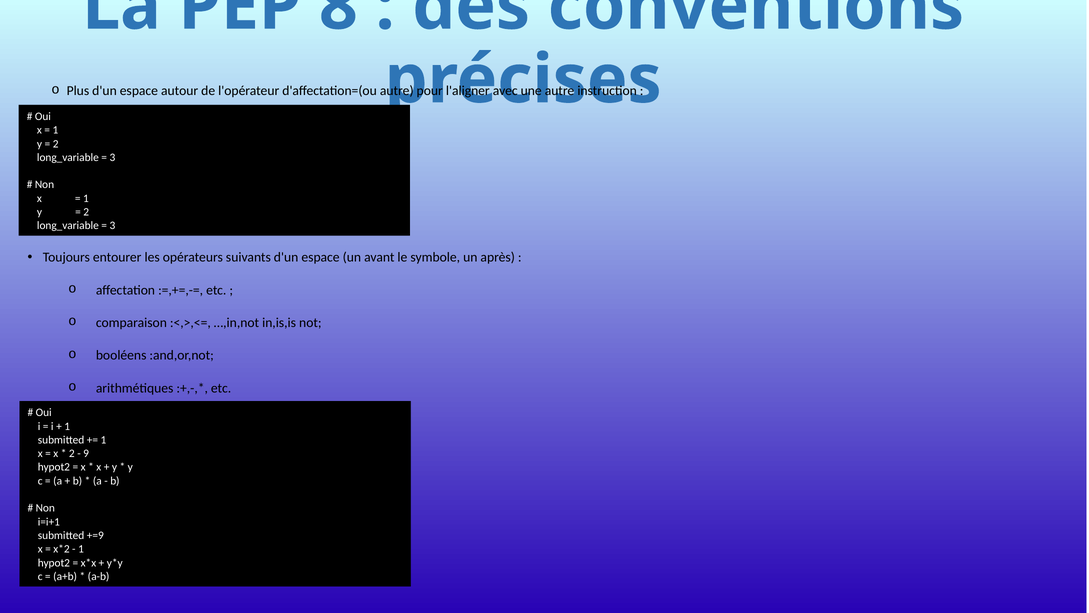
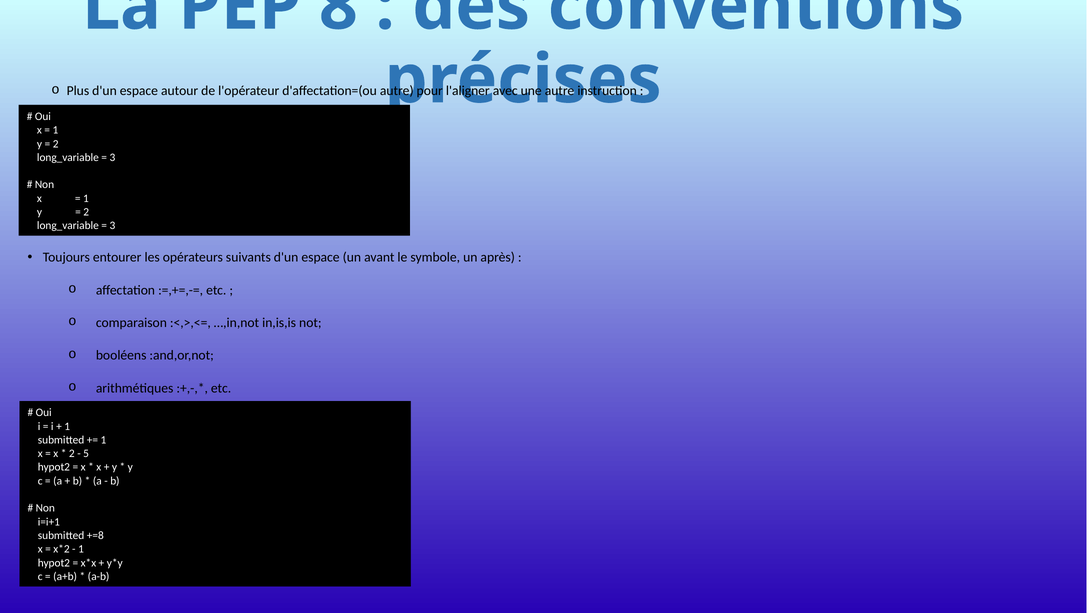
9: 9 -> 5 (86, 453)
+=9: +=9 -> +=8 (95, 535)
